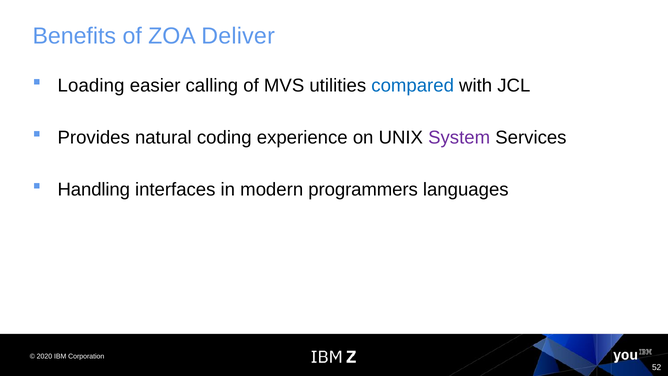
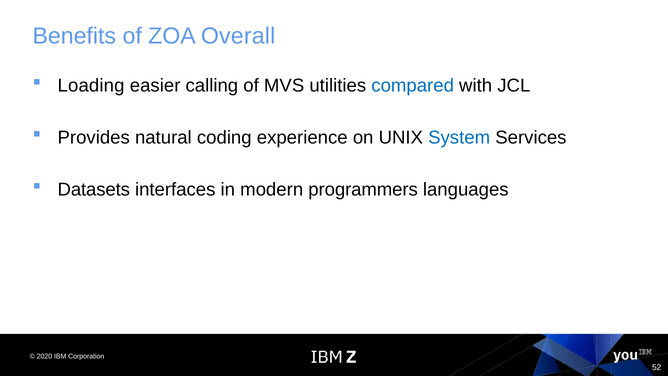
Deliver: Deliver -> Overall (238, 36)
System colour: purple -> blue (459, 137)
Handling: Handling -> Datasets (94, 189)
